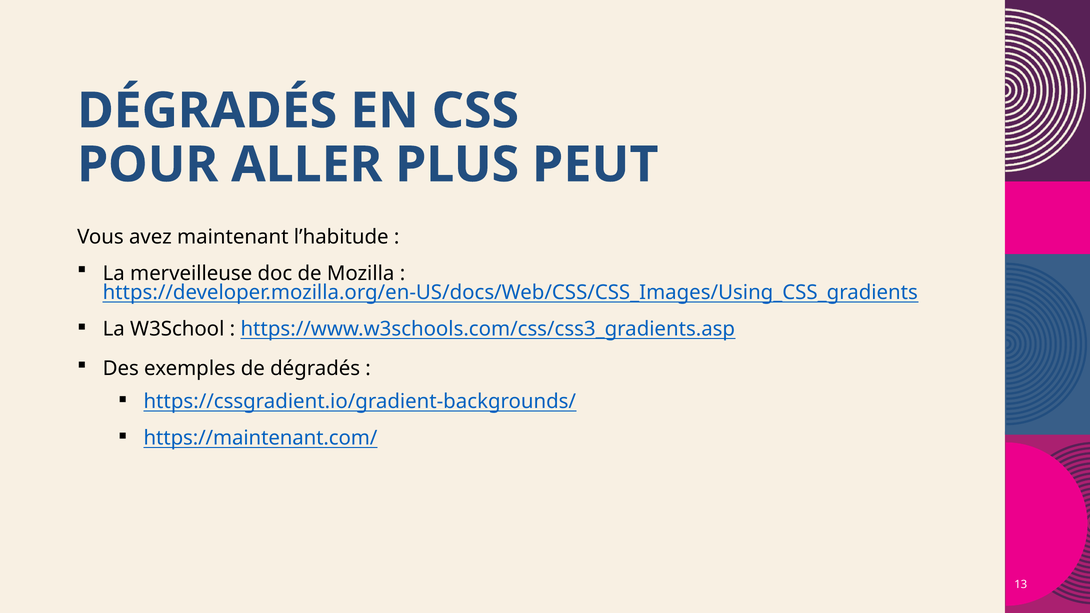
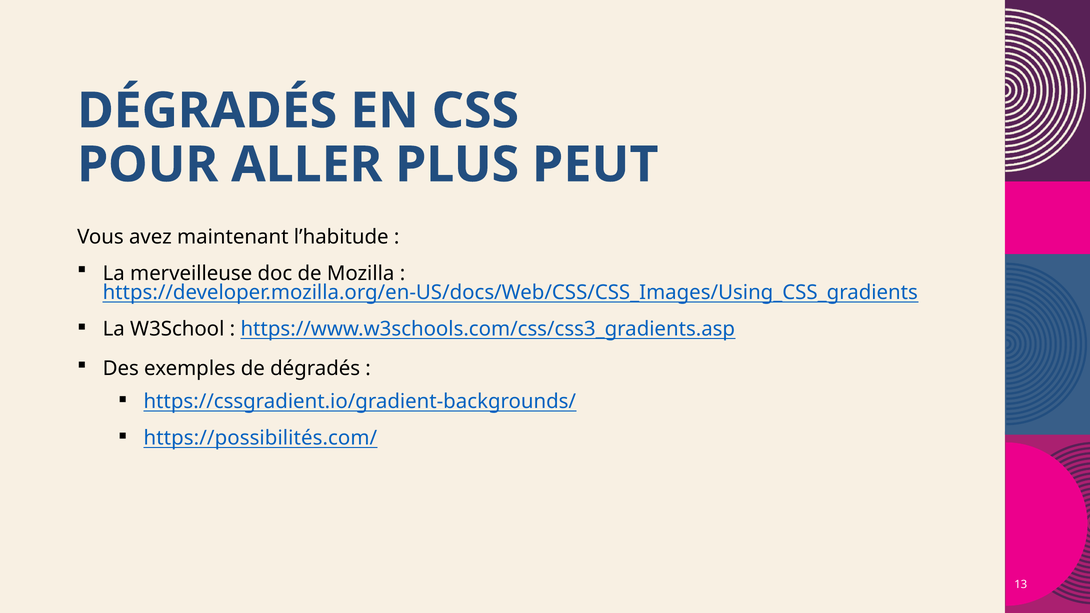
https://maintenant.com/: https://maintenant.com/ -> https://possibilités.com/ (260, 438)
